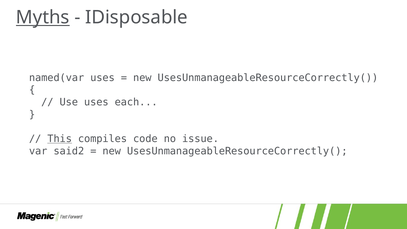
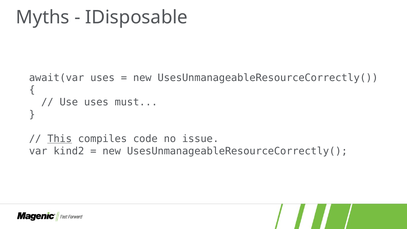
Myths underline: present -> none (43, 17)
named(var: named(var -> await(var (57, 78)
each: each -> must (136, 102)
said2: said2 -> kind2 (69, 151)
